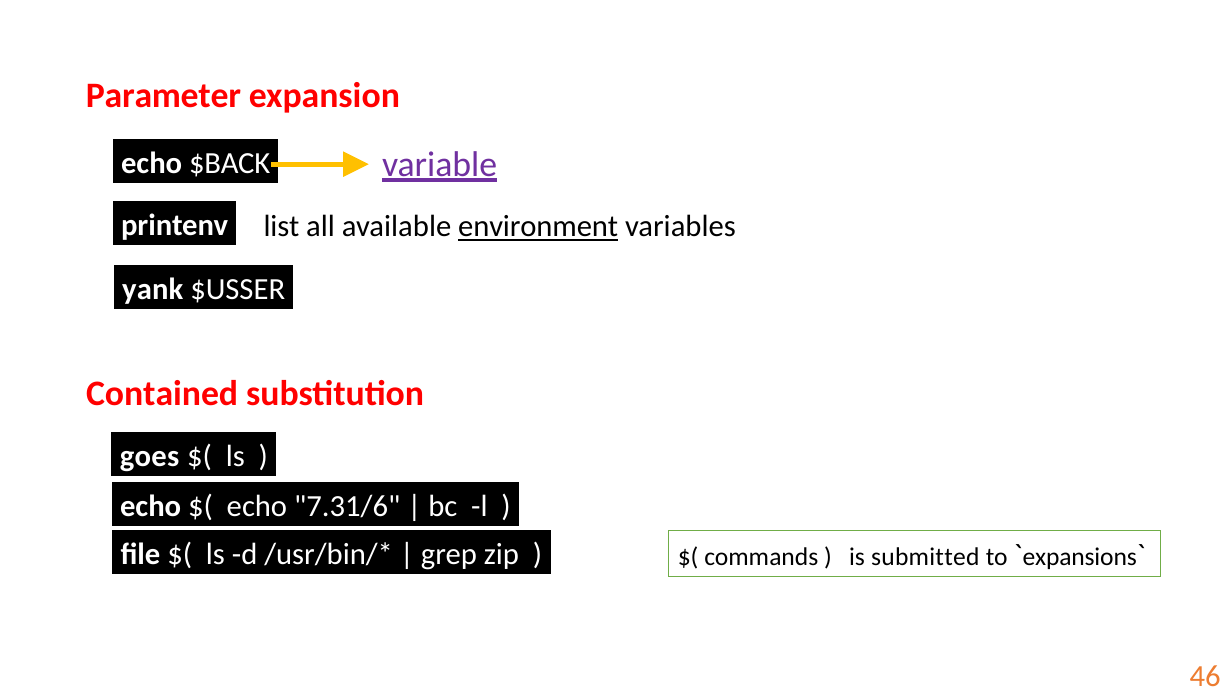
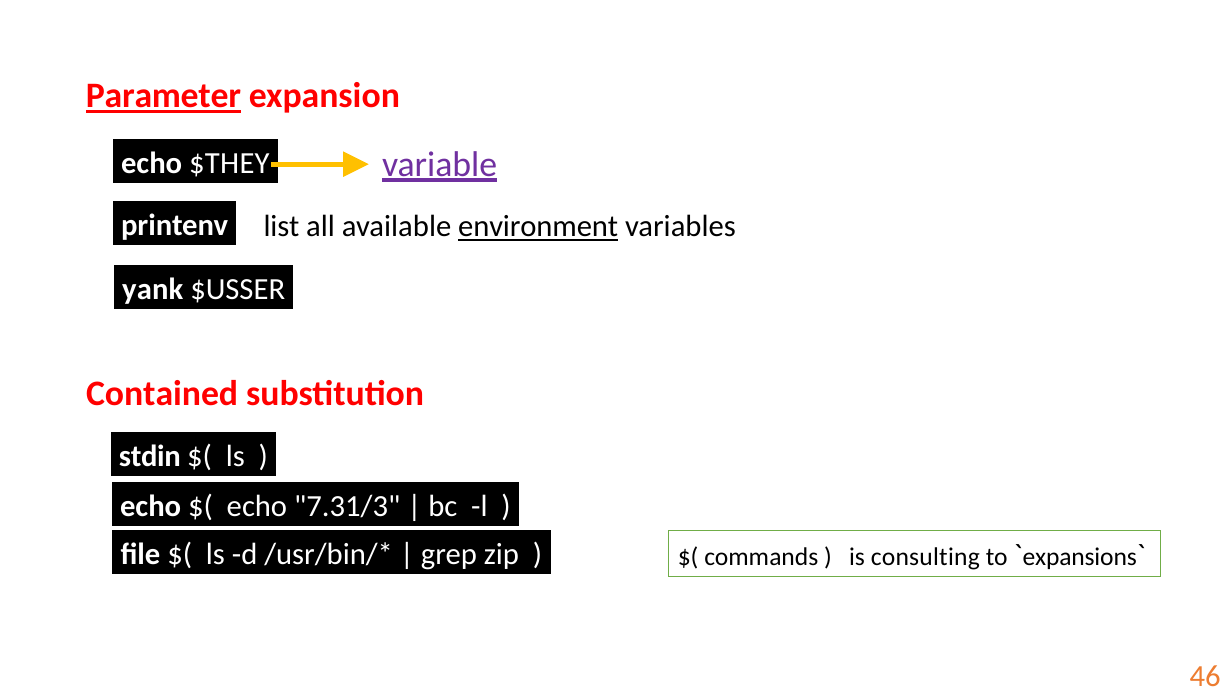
Parameter underline: none -> present (163, 96)
$BACK: $BACK -> $THEY (229, 163)
goes: goes -> stdin (150, 456)
7.31/6: 7.31/6 -> 7.31/3 (347, 506)
submitted: submitted -> consulting (925, 557)
